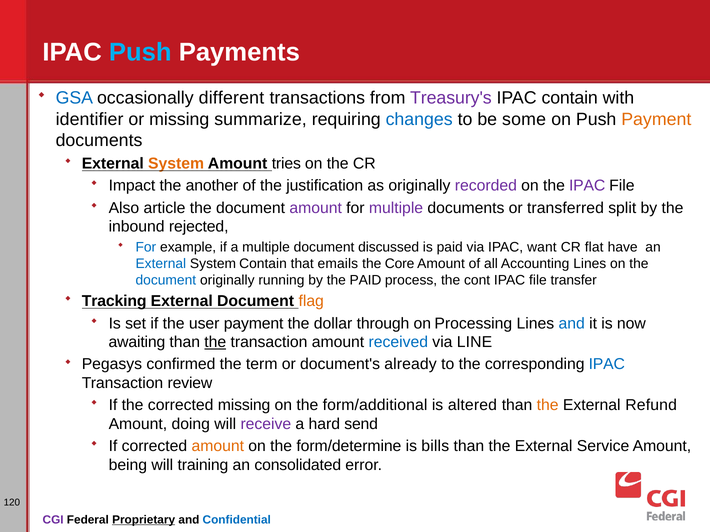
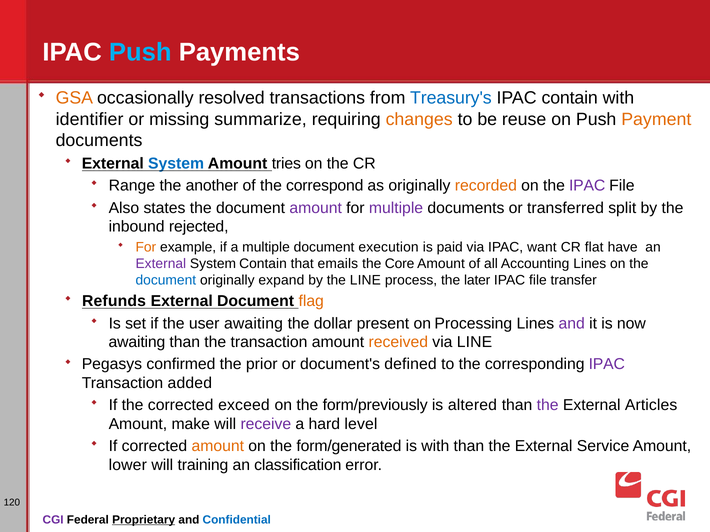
GSA colour: blue -> orange (74, 98)
different: different -> resolved (232, 98)
Treasury's colour: purple -> blue (451, 98)
changes colour: blue -> orange (419, 119)
some: some -> reuse (524, 119)
System colour: orange -> blue (176, 164)
Impact: Impact -> Range (132, 186)
justification: justification -> correspond (325, 186)
recorded colour: purple -> orange (486, 186)
article: article -> states (164, 208)
For colour: blue -> orange (146, 247)
discussed: discussed -> execution (389, 247)
External colour: blue -> purple (161, 264)
running: running -> expand (281, 281)
the PAID: PAID -> LINE (365, 281)
cont: cont -> later (477, 281)
Tracking: Tracking -> Refunds (114, 302)
user payment: payment -> awaiting (253, 324)
through: through -> present (383, 324)
and colour: blue -> purple (572, 324)
the underline: present -> none (215, 343)
received colour: blue -> orange (398, 343)
term: term -> prior (262, 365)
already: already -> defined (411, 365)
IPAC colour: blue -> purple (607, 365)
review: review -> added (190, 384)
corrected missing: missing -> exceed (244, 406)
form/additional: form/additional -> form/previously (375, 406)
the colour: orange -> purple (548, 406)
Refund: Refund -> Articles (651, 406)
doing: doing -> make (191, 425)
send: send -> level (361, 425)
form/determine: form/determine -> form/generated (349, 447)
is bills: bills -> with (435, 447)
being: being -> lower (128, 466)
consolidated: consolidated -> classification (298, 466)
